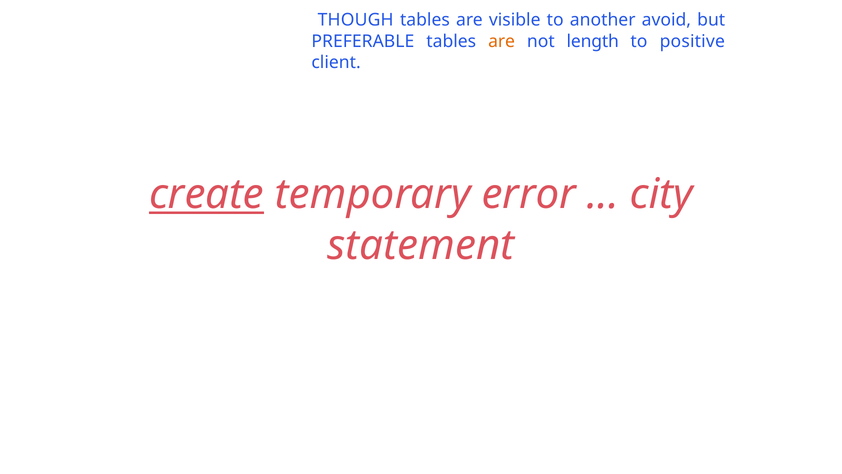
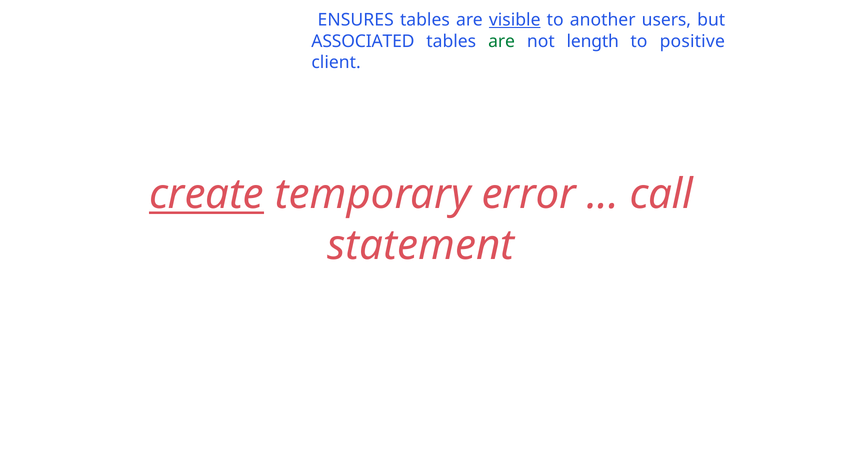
THOUGH: THOUGH -> ENSURES (356, 20)
visible underline: none -> present (515, 20)
avoid: avoid -> users (666, 20)
PREFERABLE: PREFERABLE -> ASSOCIATED (363, 41)
are colour: orange -> green (502, 41)
city: city -> call (661, 194)
